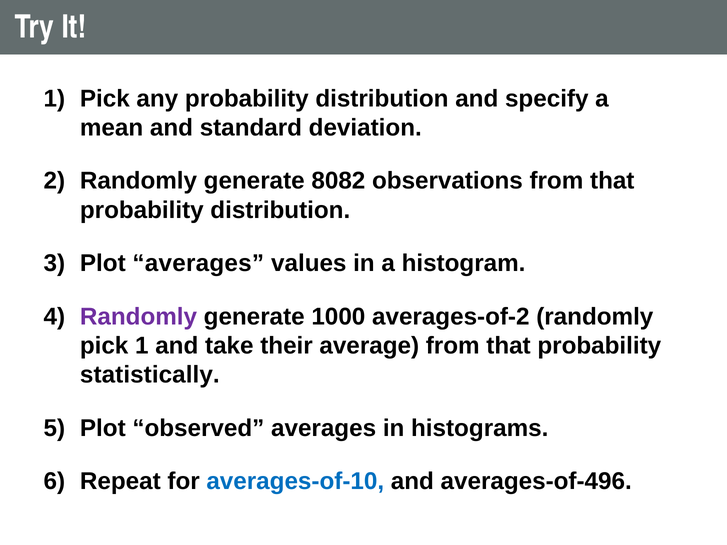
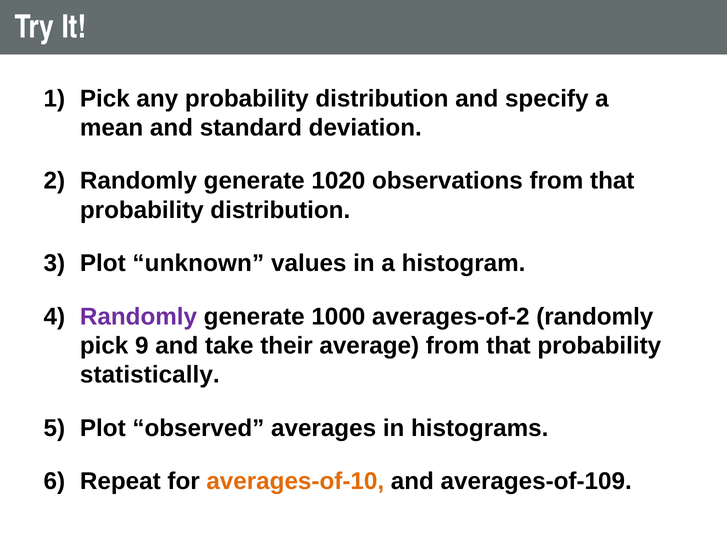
8082: 8082 -> 1020 (338, 181)
Plot averages: averages -> unknown (198, 263)
pick 1: 1 -> 9 (142, 346)
averages-of-10 colour: blue -> orange (295, 482)
averages-of-496: averages-of-496 -> averages-of-109 (536, 482)
